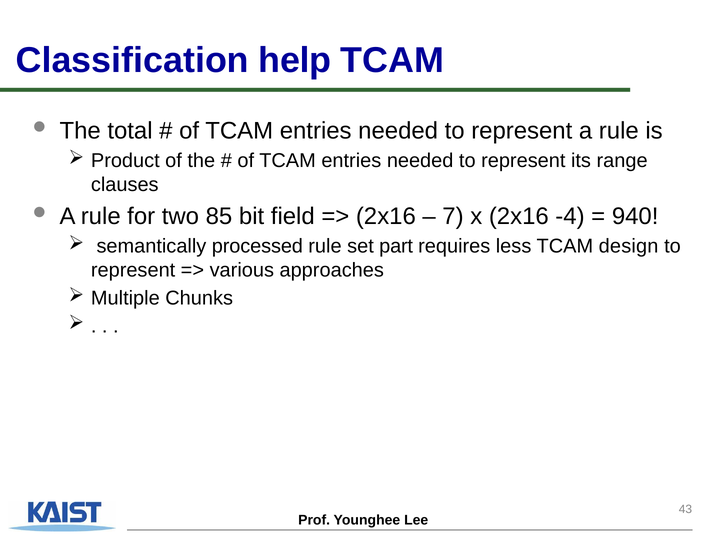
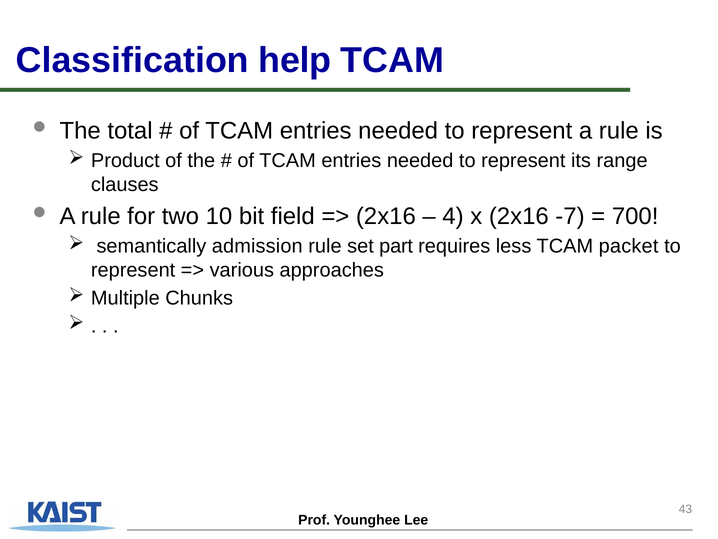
85: 85 -> 10 (219, 216)
7: 7 -> 4 (453, 216)
-4: -4 -> -7 (570, 216)
940: 940 -> 700 (635, 216)
processed: processed -> admission (257, 246)
design: design -> packet (629, 246)
